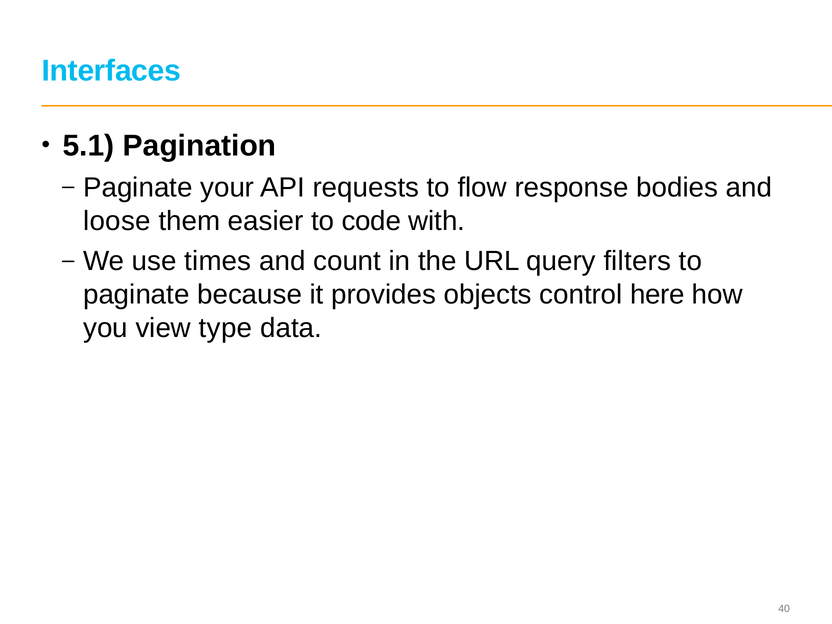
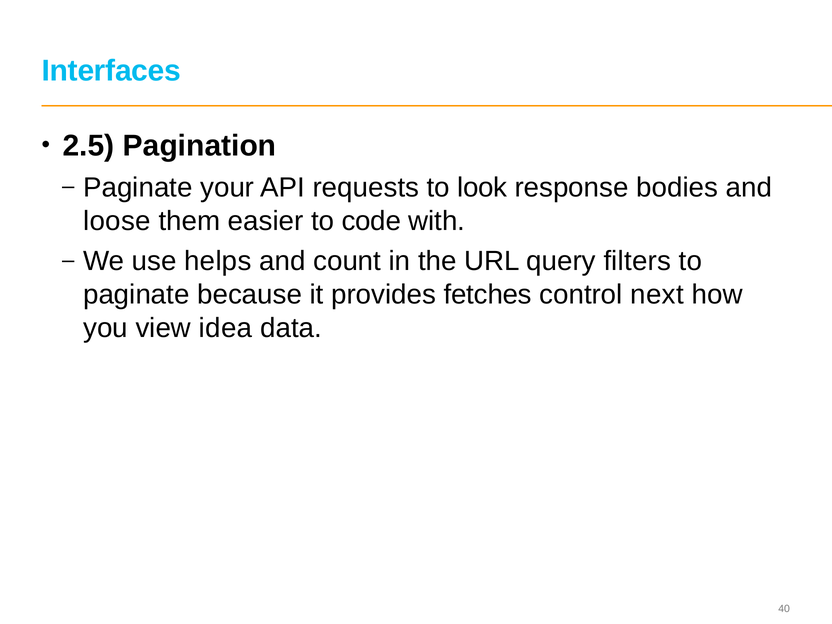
5.1: 5.1 -> 2.5 (89, 146)
flow: flow -> look (482, 188)
times: times -> helps (218, 261)
objects: objects -> fetches (488, 295)
here: here -> next (657, 295)
type: type -> idea (226, 328)
